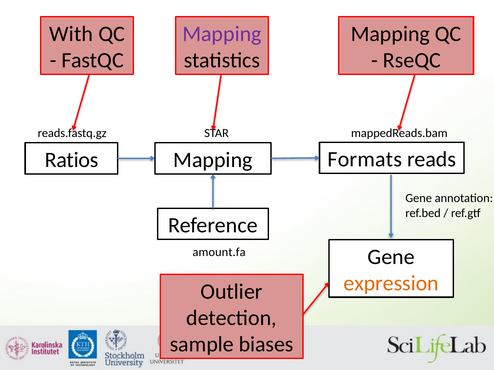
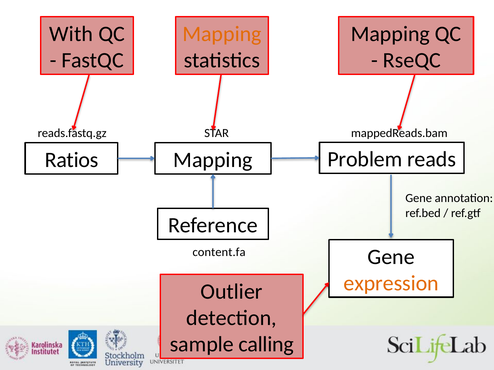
Mapping colour: purple -> orange (222, 34)
Formats: Formats -> Problem (365, 160)
amount.fa: amount.fa -> content.fa (219, 253)
biases: biases -> calling (266, 345)
